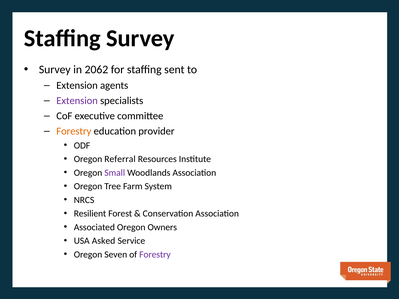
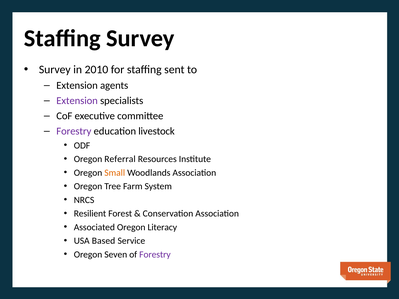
2062: 2062 -> 2010 (96, 70)
Forestry colour: orange -> purple (74, 131)
provider: provider -> livestock (156, 131)
Small colour: purple -> orange (115, 173)
Owners: Owners -> Literacy (162, 227)
Asked: Asked -> Based (104, 241)
